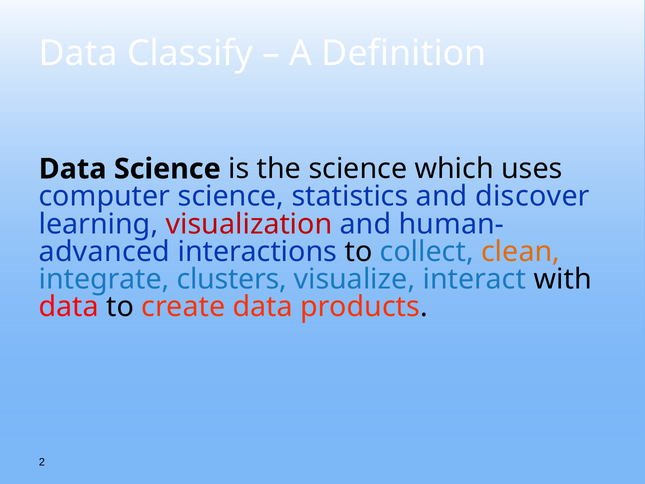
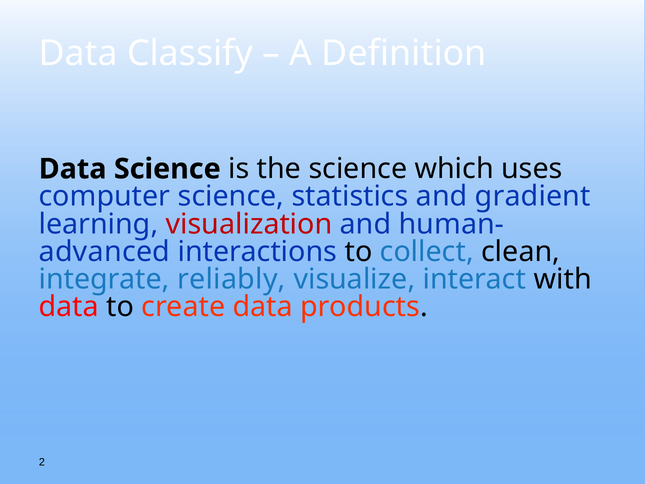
discover: discover -> gradient (533, 196)
clean colour: orange -> black (521, 252)
clusters: clusters -> reliably (231, 279)
